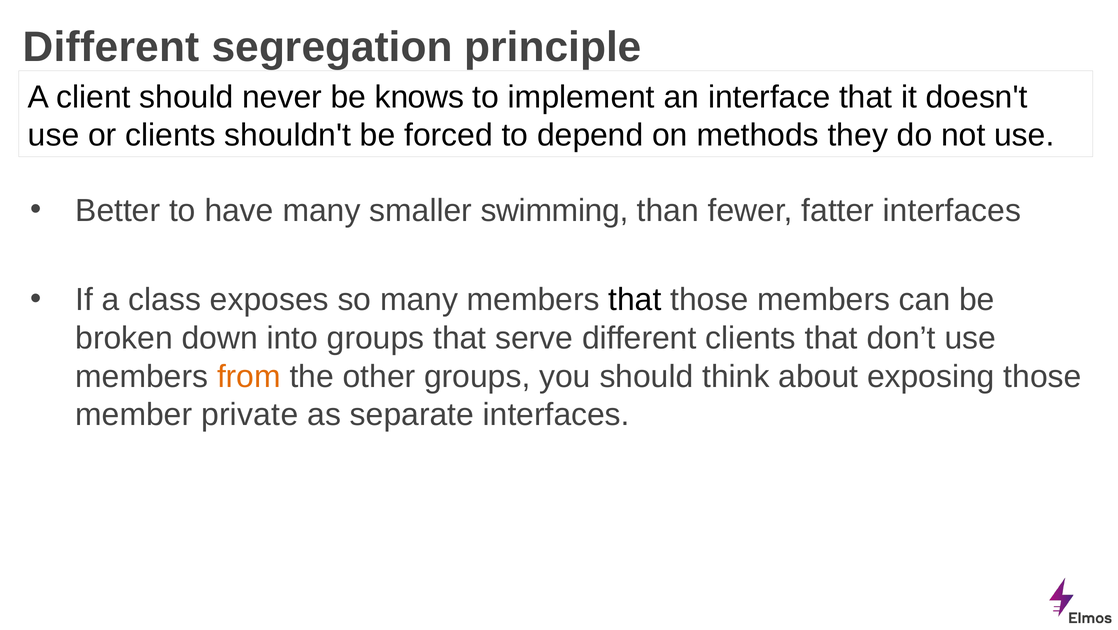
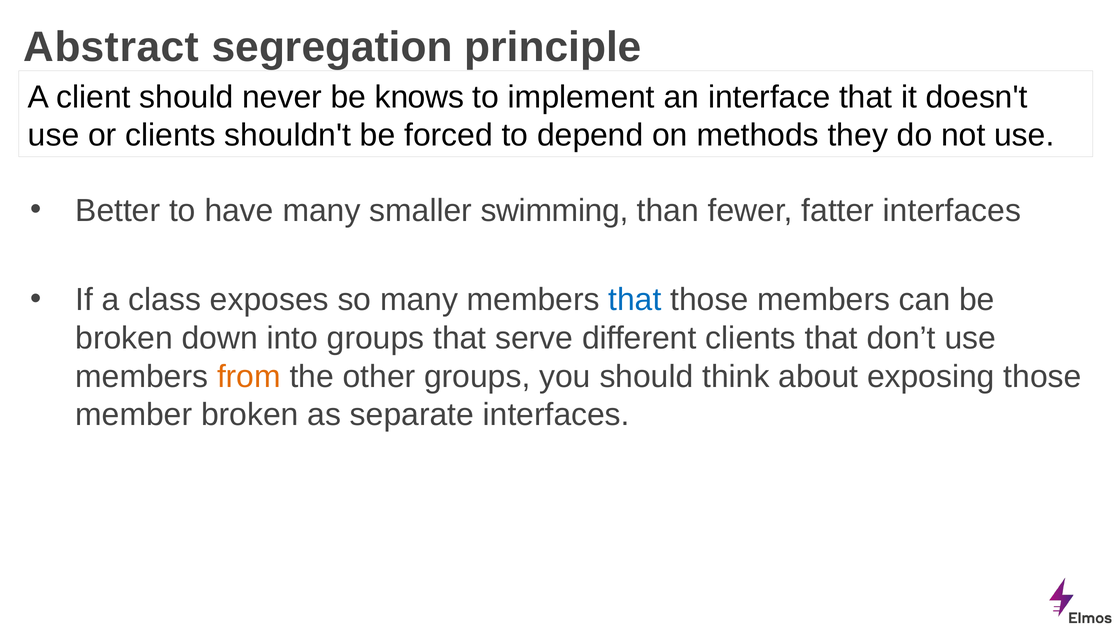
Different: Different -> Abstract (111, 47)
that colour: black -> blue (635, 300)
member private: private -> broken (250, 414)
